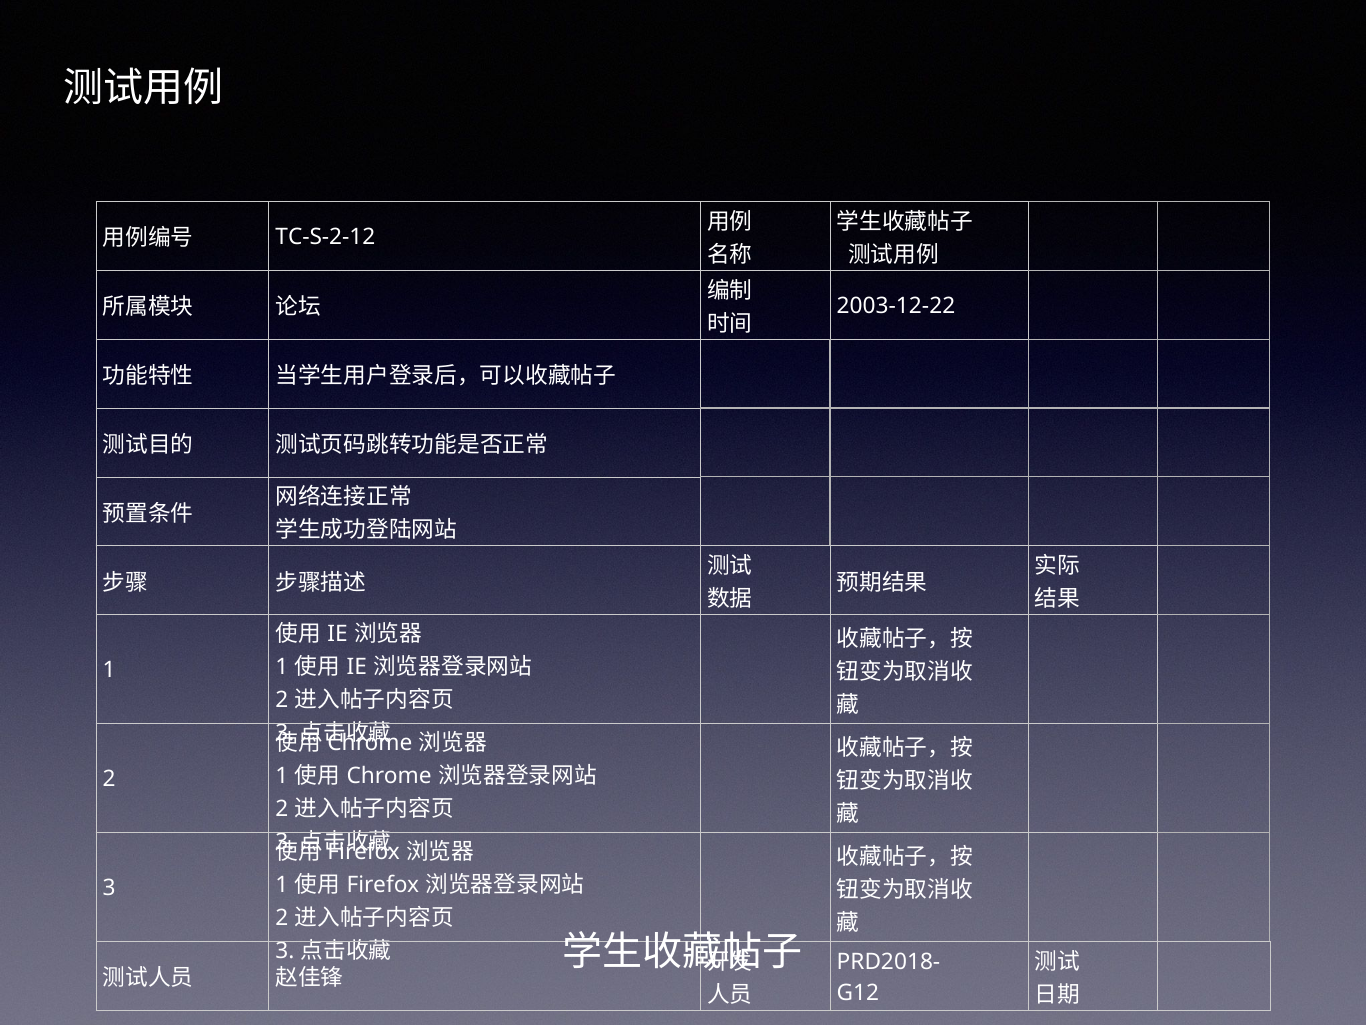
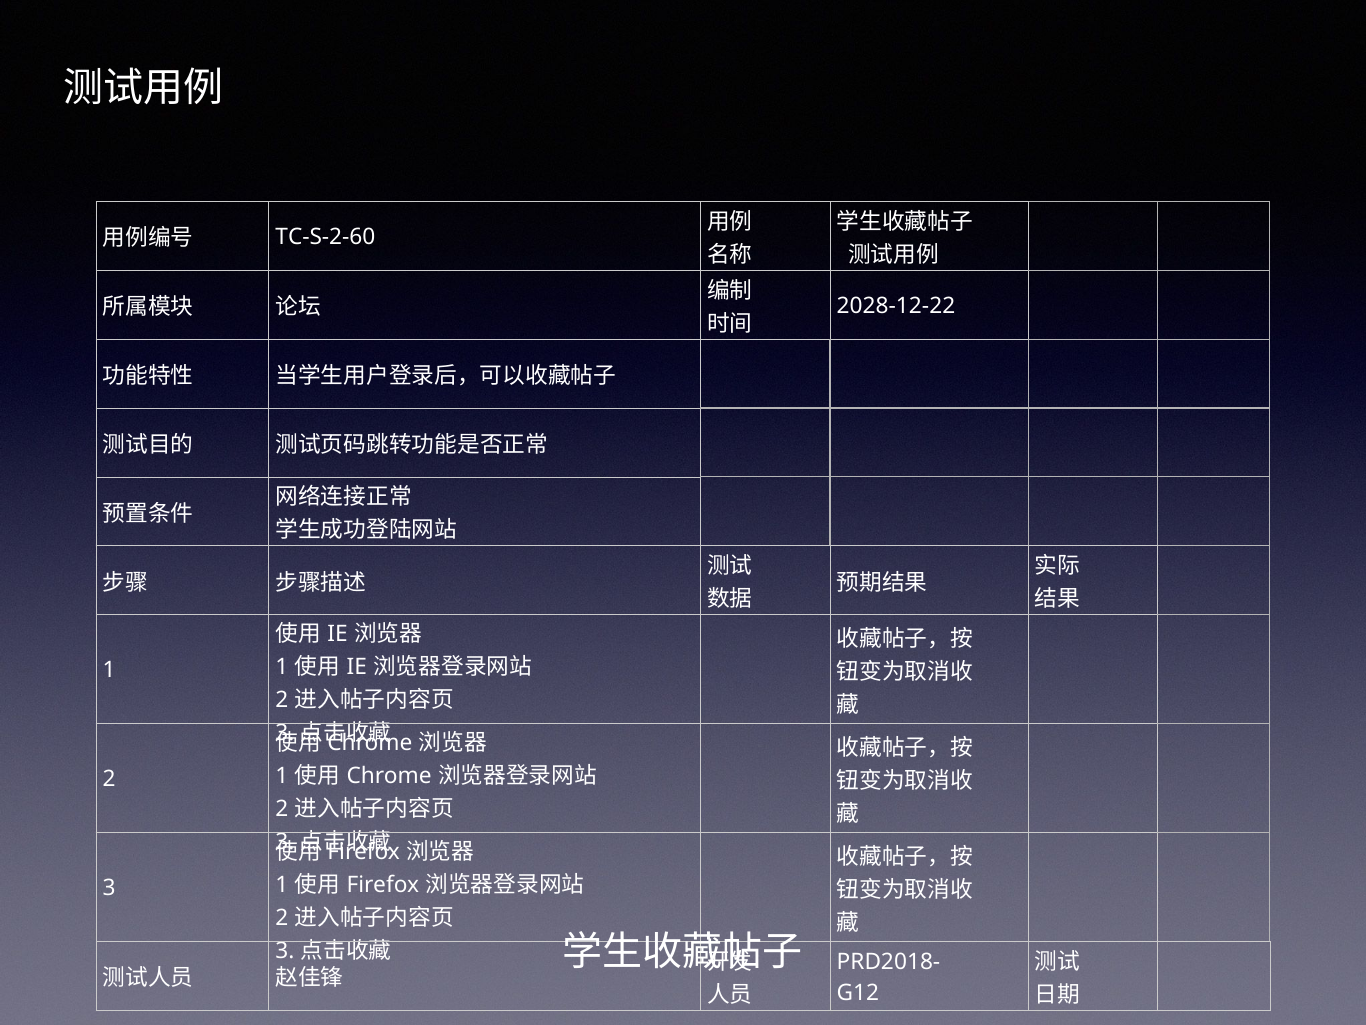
TC-S-2-12: TC-S-2-12 -> TC-S-2-60 (325, 237)
2003-12-22: 2003-12-22 -> 2028-12-22 (896, 306)
